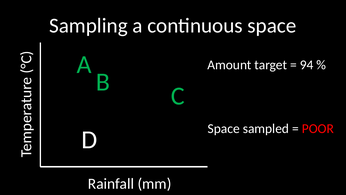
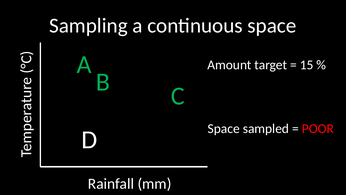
94: 94 -> 15 (307, 65)
